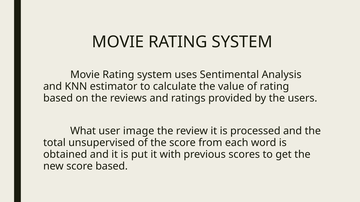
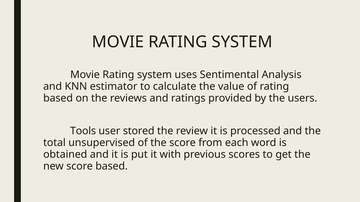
What: What -> Tools (83, 131)
image: image -> stored (139, 131)
